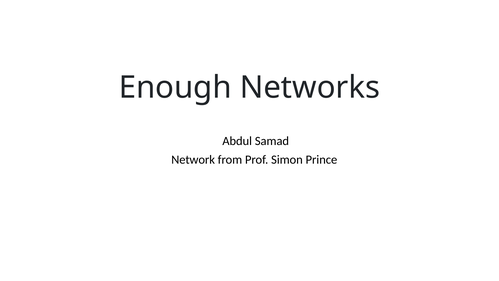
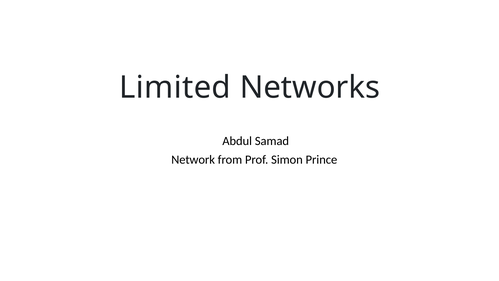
Enough: Enough -> Limited (175, 87)
